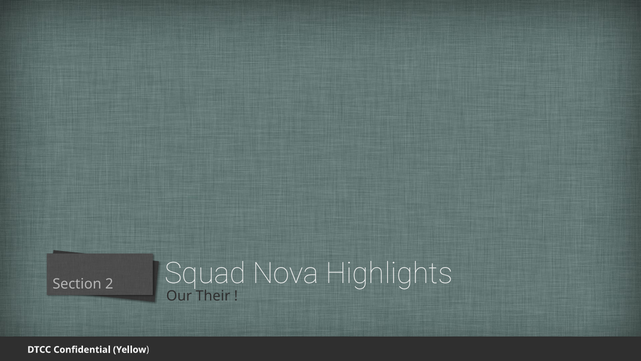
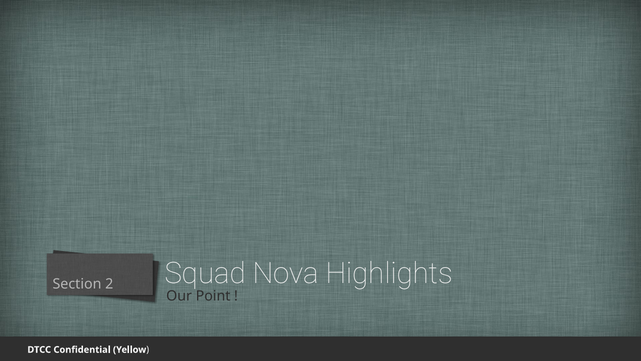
Their: Their -> Point (213, 295)
